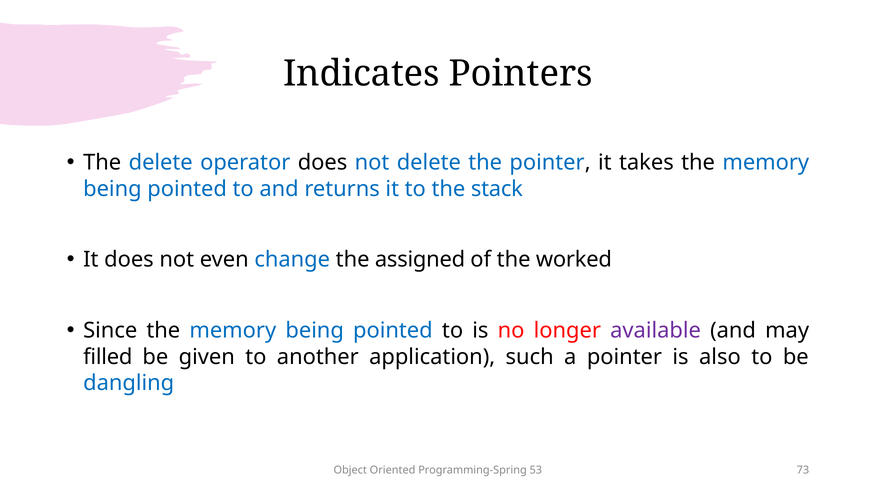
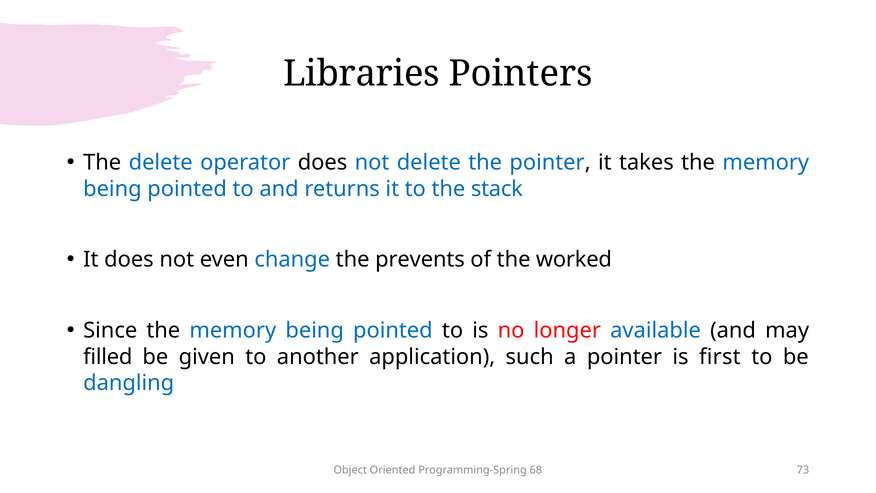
Indicates: Indicates -> Libraries (361, 74)
assigned: assigned -> prevents (420, 260)
available colour: purple -> blue (656, 330)
also: also -> first (720, 357)
53: 53 -> 68 (536, 470)
